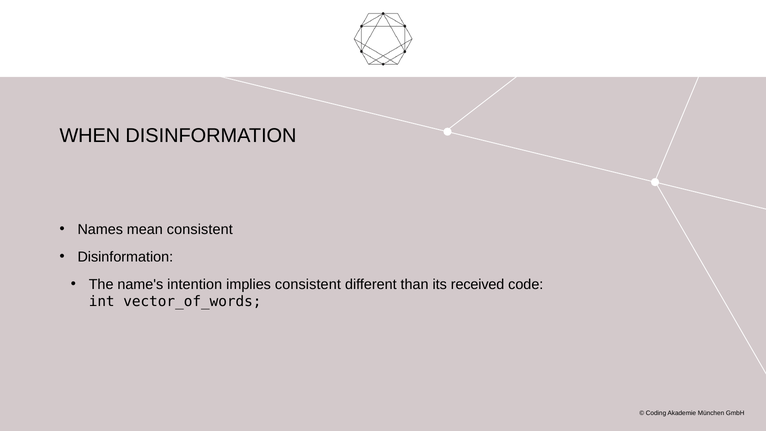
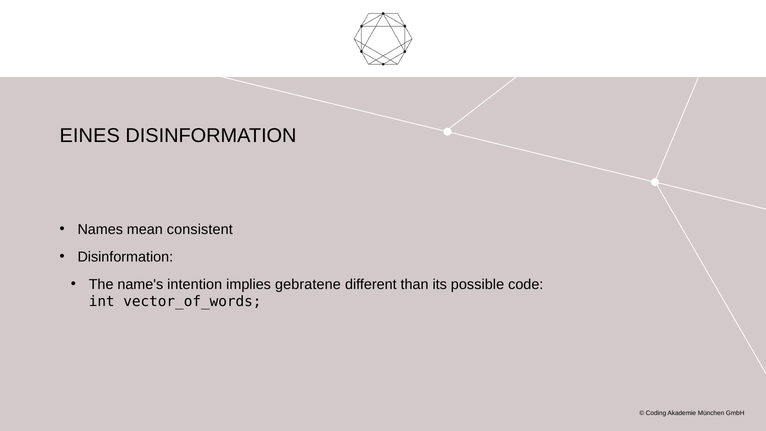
WHEN: WHEN -> EINES (90, 136)
implies consistent: consistent -> gebratene (308, 284)
received: received -> possible (477, 284)
